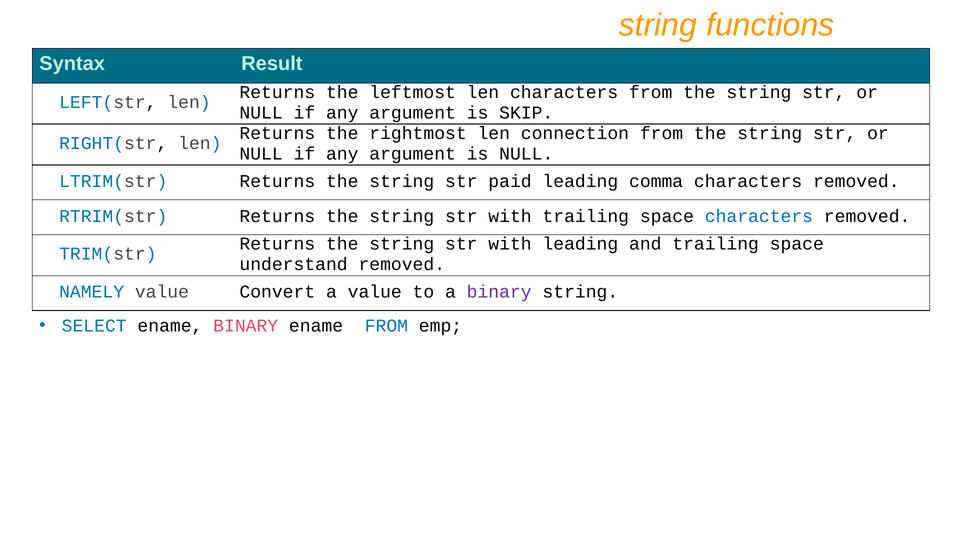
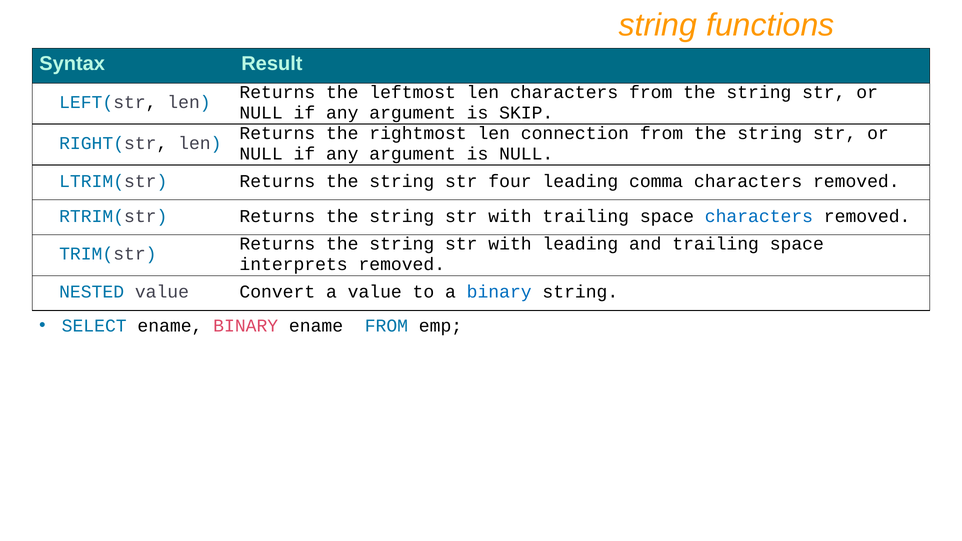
paid: paid -> four (510, 181)
understand: understand -> interprets (294, 264)
NAMELY: NAMELY -> NESTED (92, 292)
binary colour: purple -> blue (499, 292)
